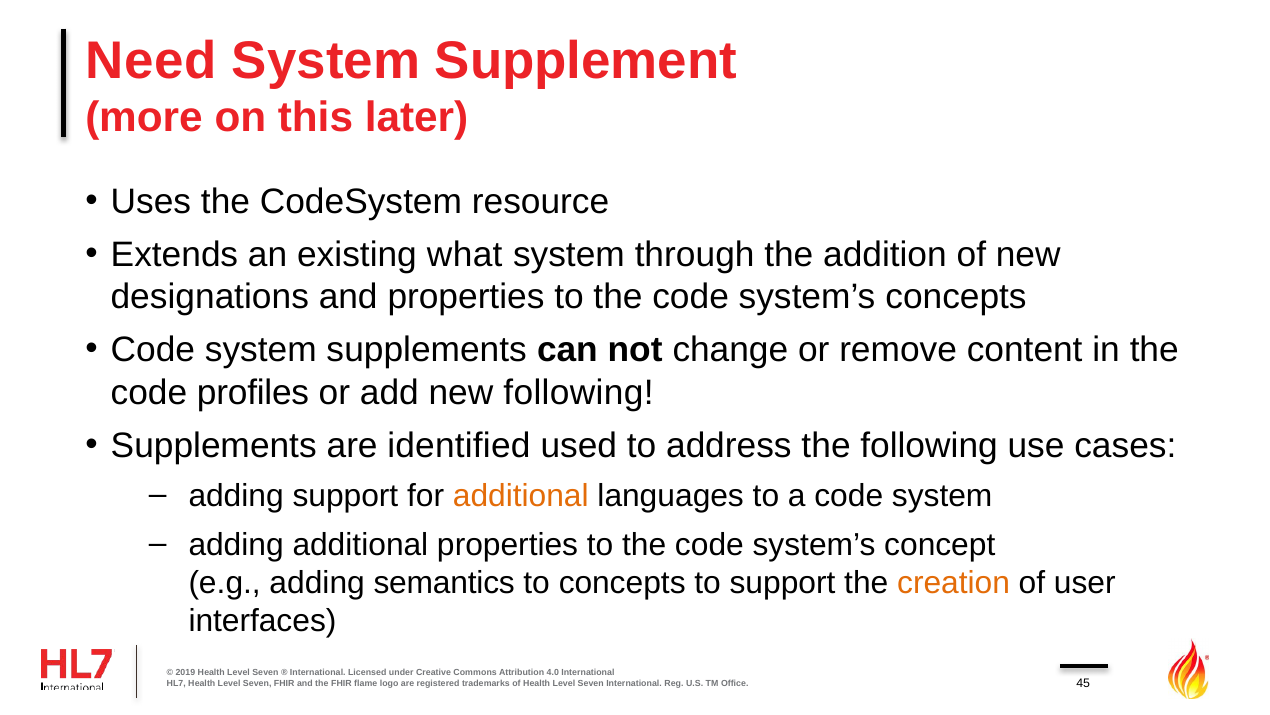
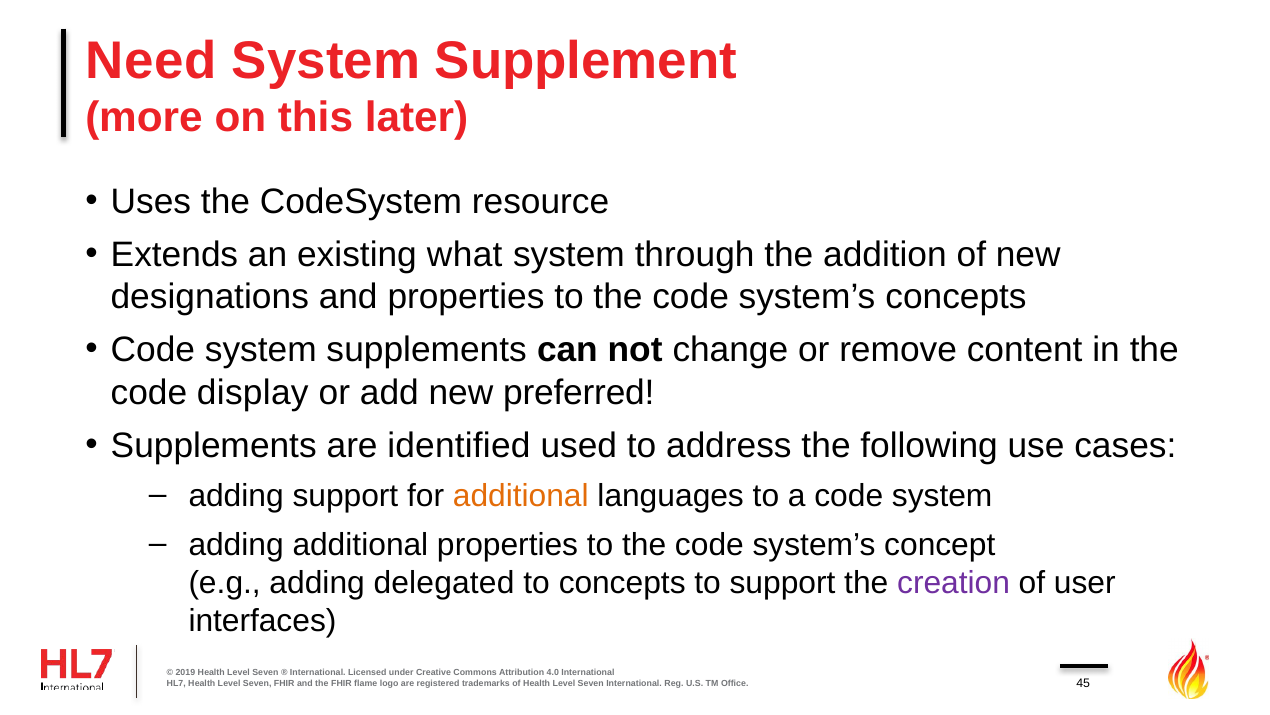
profiles: profiles -> display (253, 392)
new following: following -> preferred (579, 392)
semantics: semantics -> delegated (444, 582)
creation colour: orange -> purple (954, 582)
